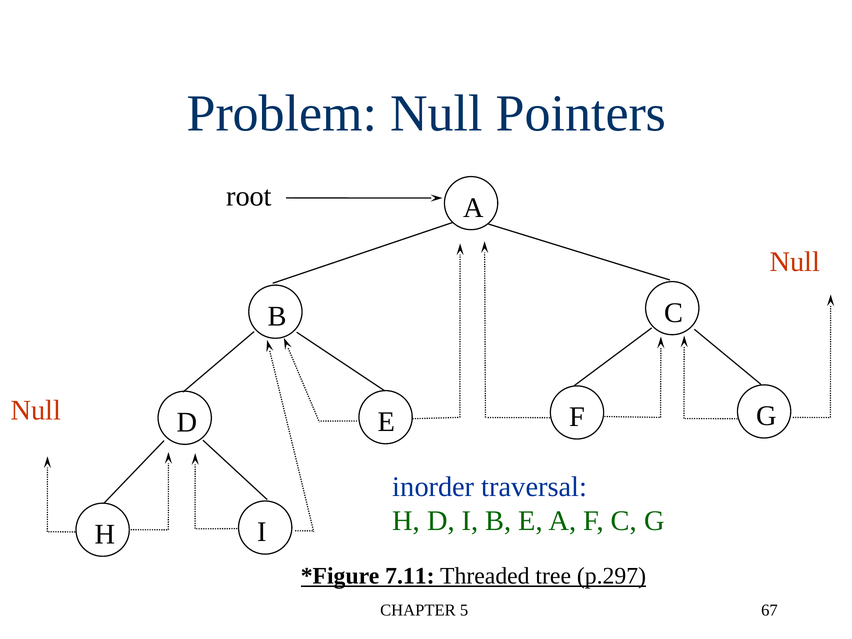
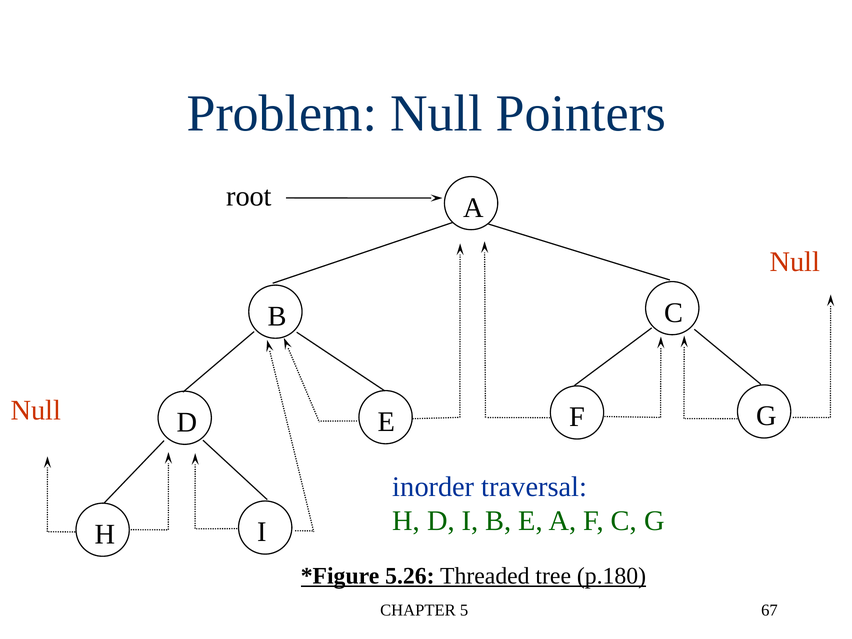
7.11: 7.11 -> 5.26 (410, 576)
p.297: p.297 -> p.180 (611, 576)
